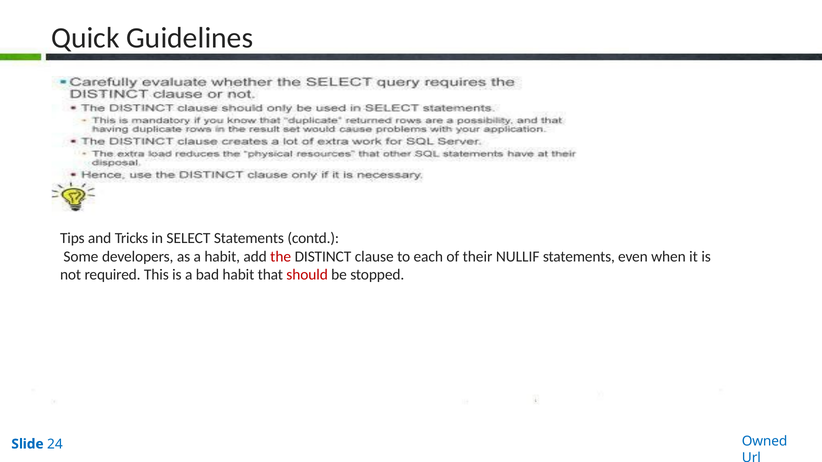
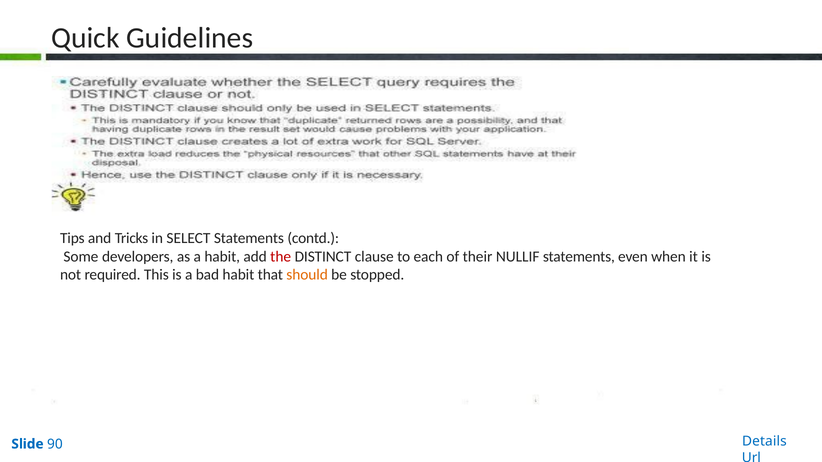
should colour: red -> orange (307, 275)
Owned: Owned -> Details (764, 442)
24: 24 -> 90 (55, 444)
